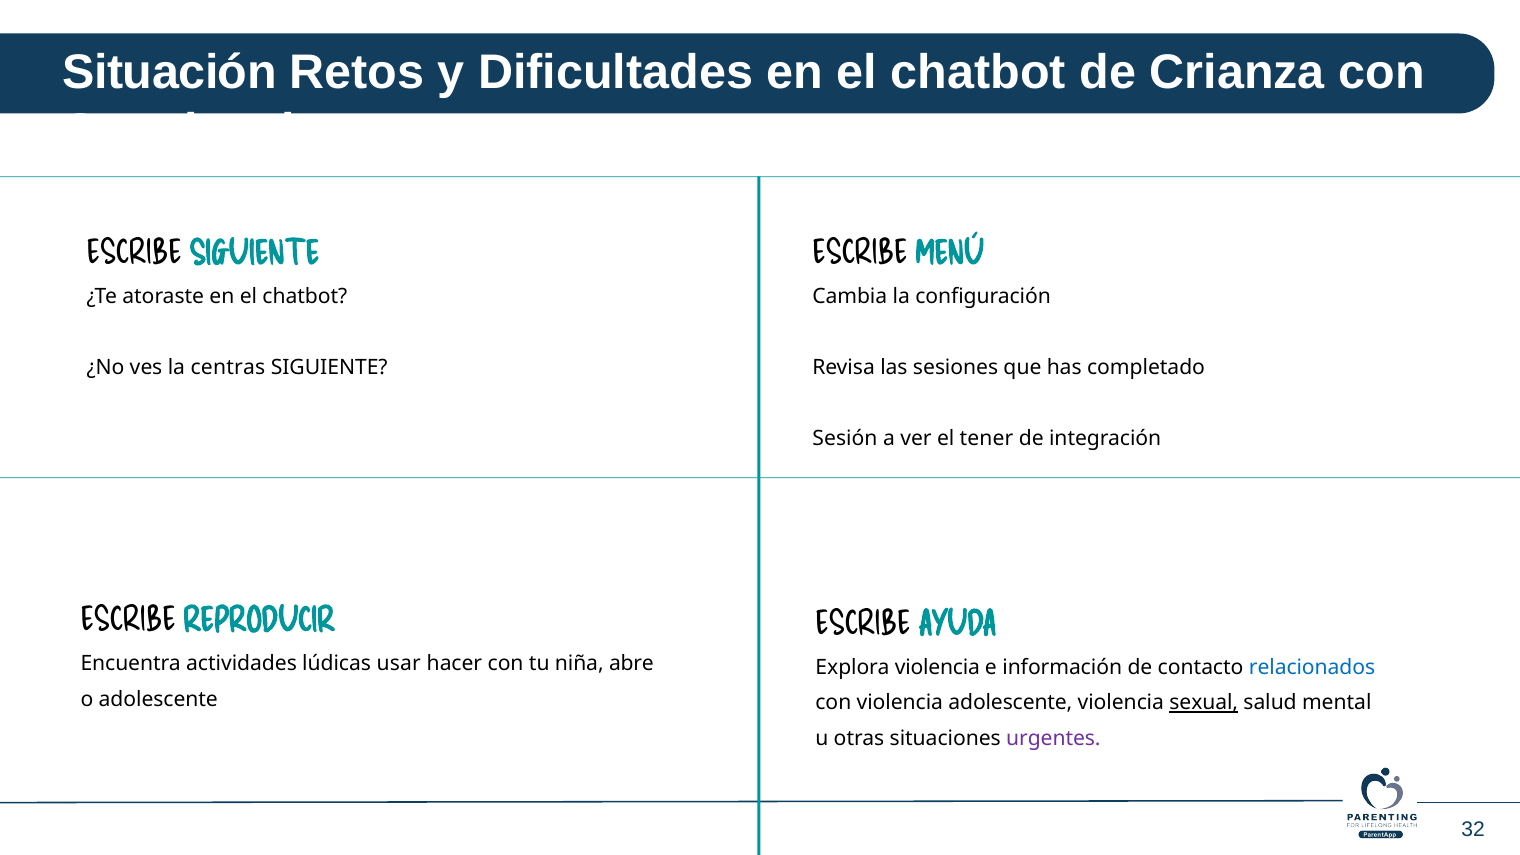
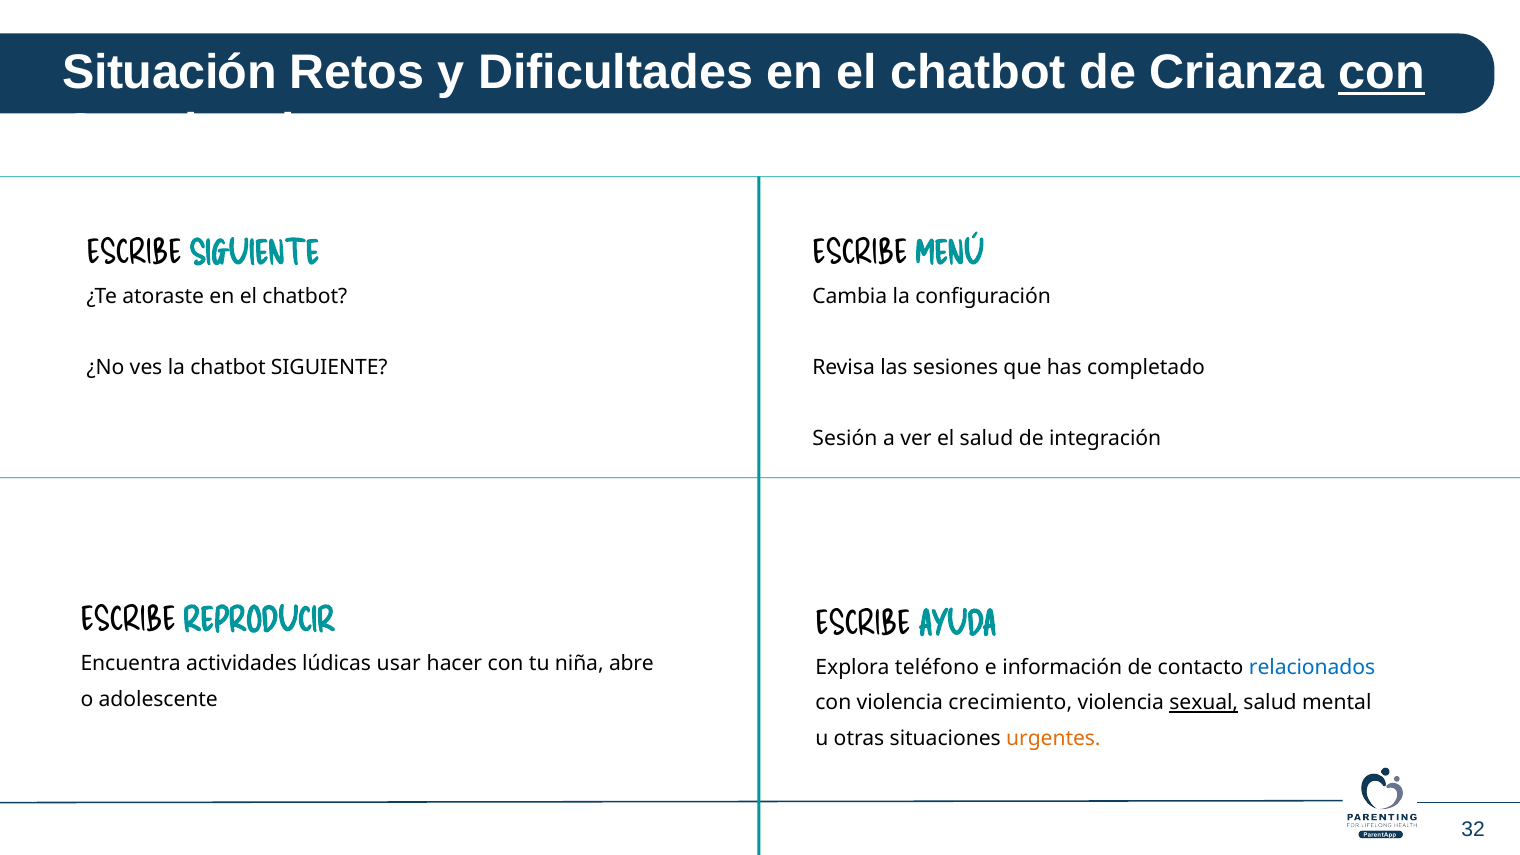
con underline: none -> present (1382, 73)
la centras: centras -> chatbot (228, 368)
el tener: tener -> salud (987, 439)
Explora violencia: violencia -> teléfono (937, 667)
violencia adolescente: adolescente -> crecimiento (1010, 703)
urgentes colour: purple -> orange (1053, 738)
